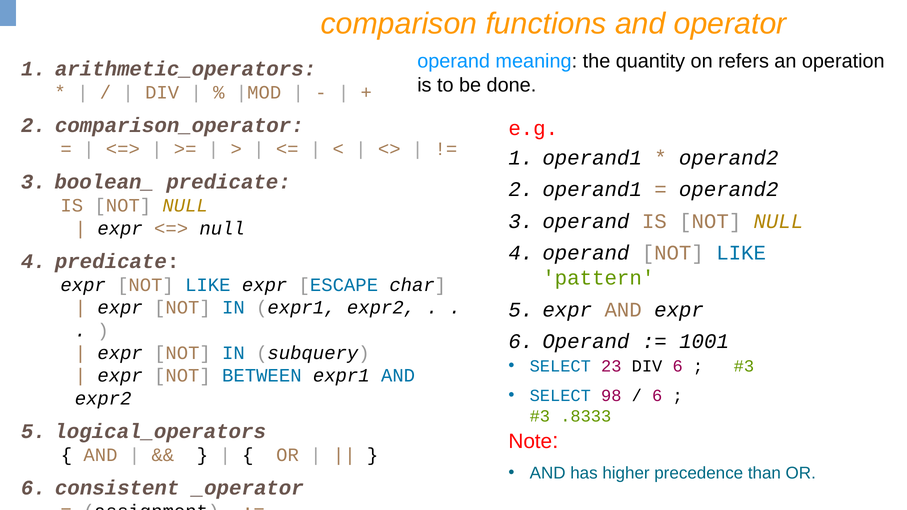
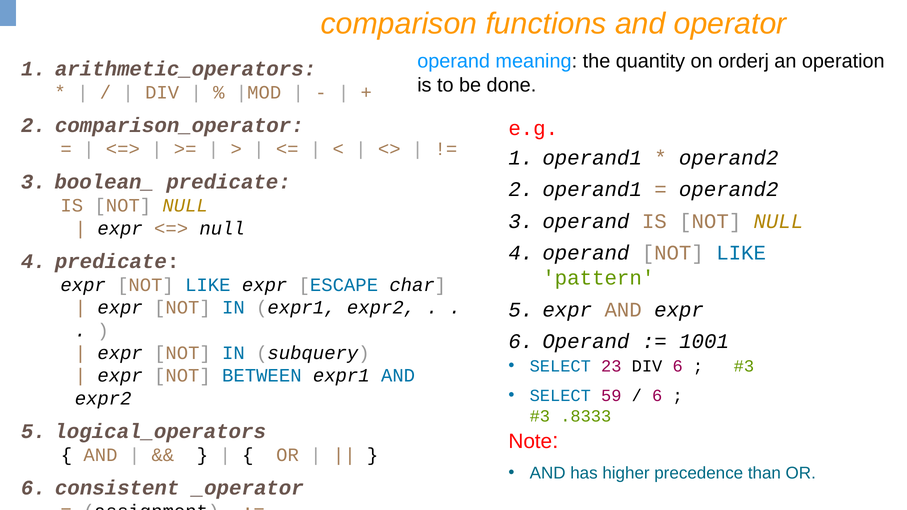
refers: refers -> orderj (744, 61)
98: 98 -> 59 (611, 396)
